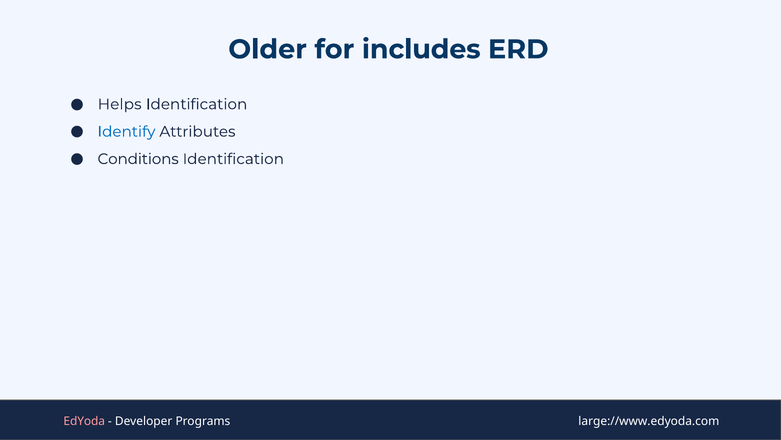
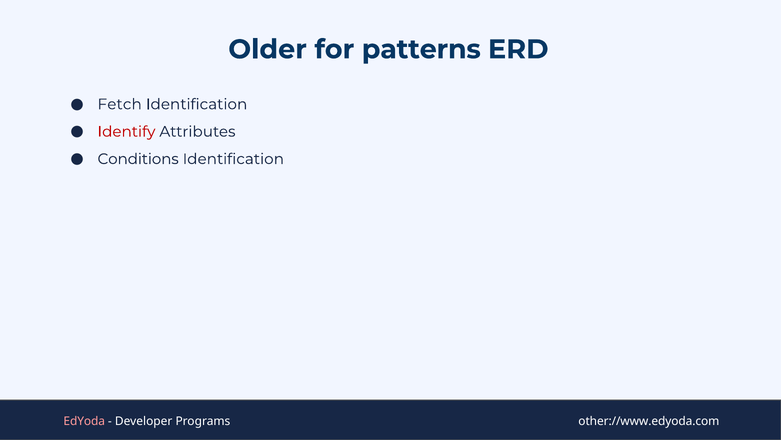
includes: includes -> patterns (421, 49)
Helps: Helps -> Fetch (120, 104)
Identify colour: blue -> red (126, 131)
large://www.edyoda.com: large://www.edyoda.com -> other://www.edyoda.com (649, 420)
